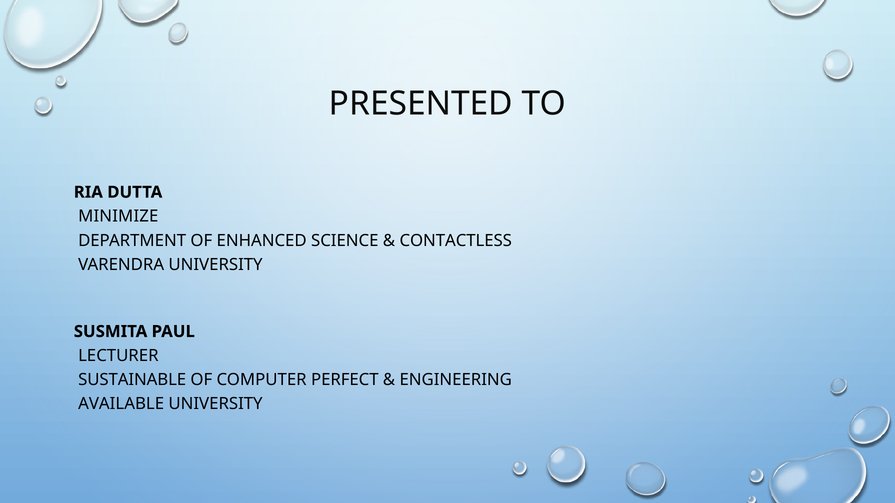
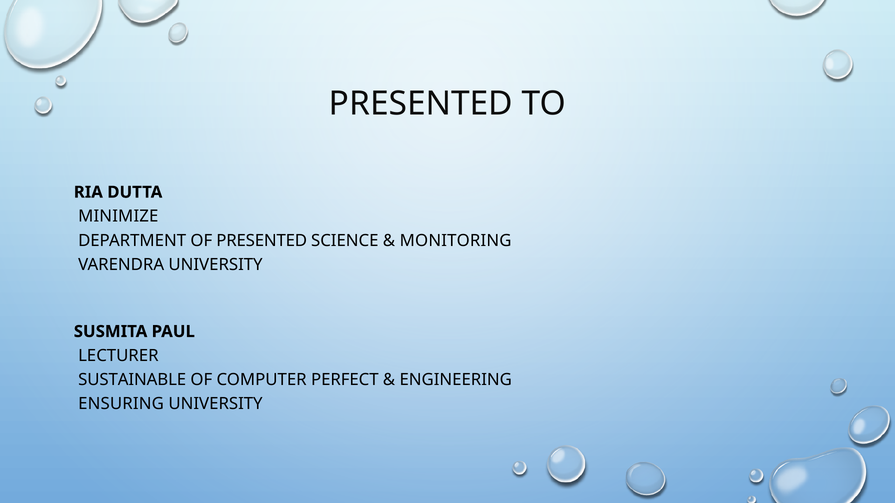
OF ENHANCED: ENHANCED -> PRESENTED (262, 241)
CONTACTLESS: CONTACTLESS -> MONITORING (456, 241)
AVAILABLE: AVAILABLE -> ENSURING (121, 404)
